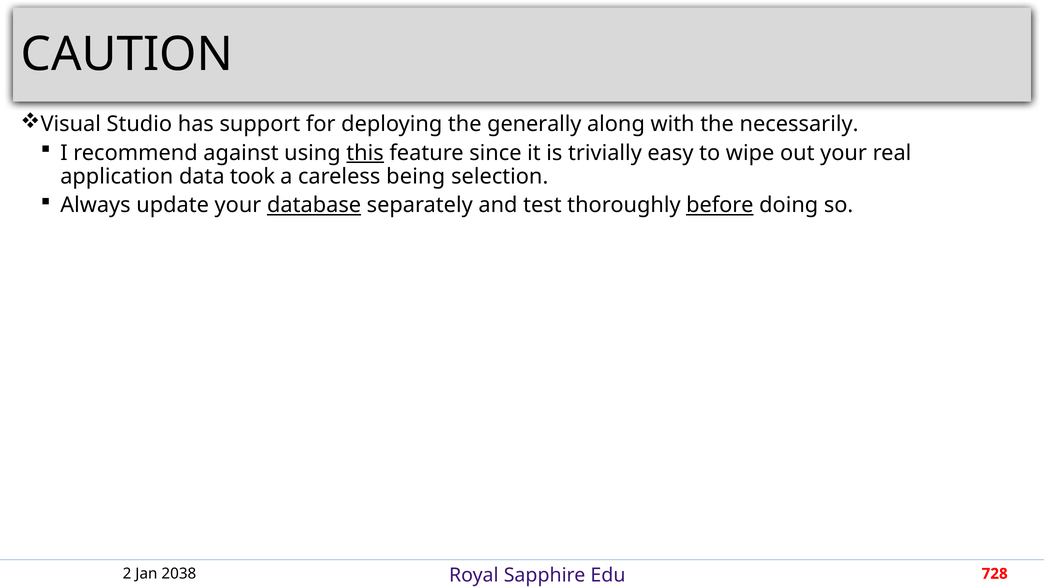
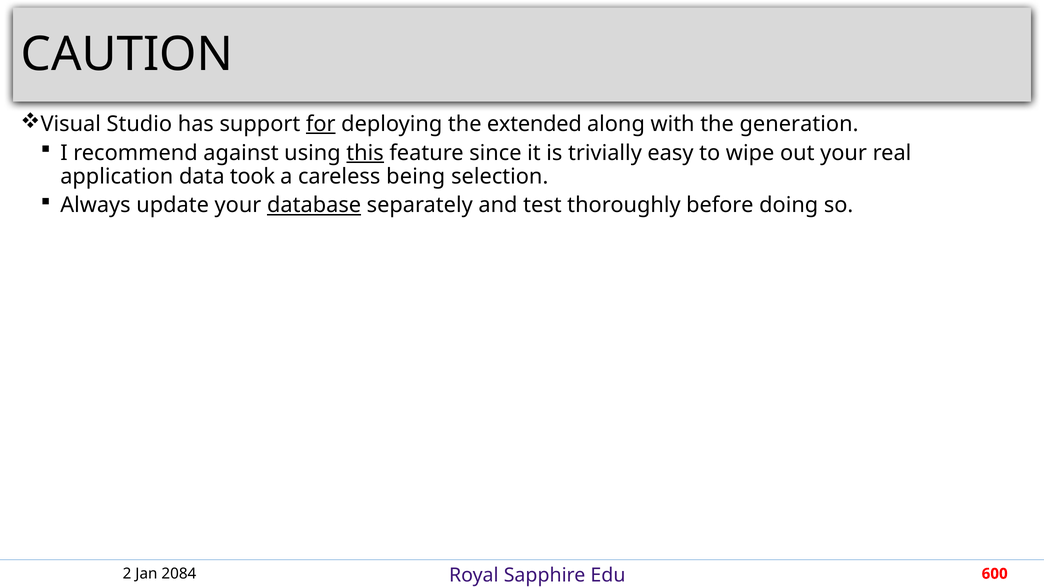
for underline: none -> present (321, 124)
generally: generally -> extended (534, 124)
necessarily: necessarily -> generation (799, 124)
before underline: present -> none (720, 205)
2038: 2038 -> 2084 (179, 574)
728: 728 -> 600 (995, 574)
